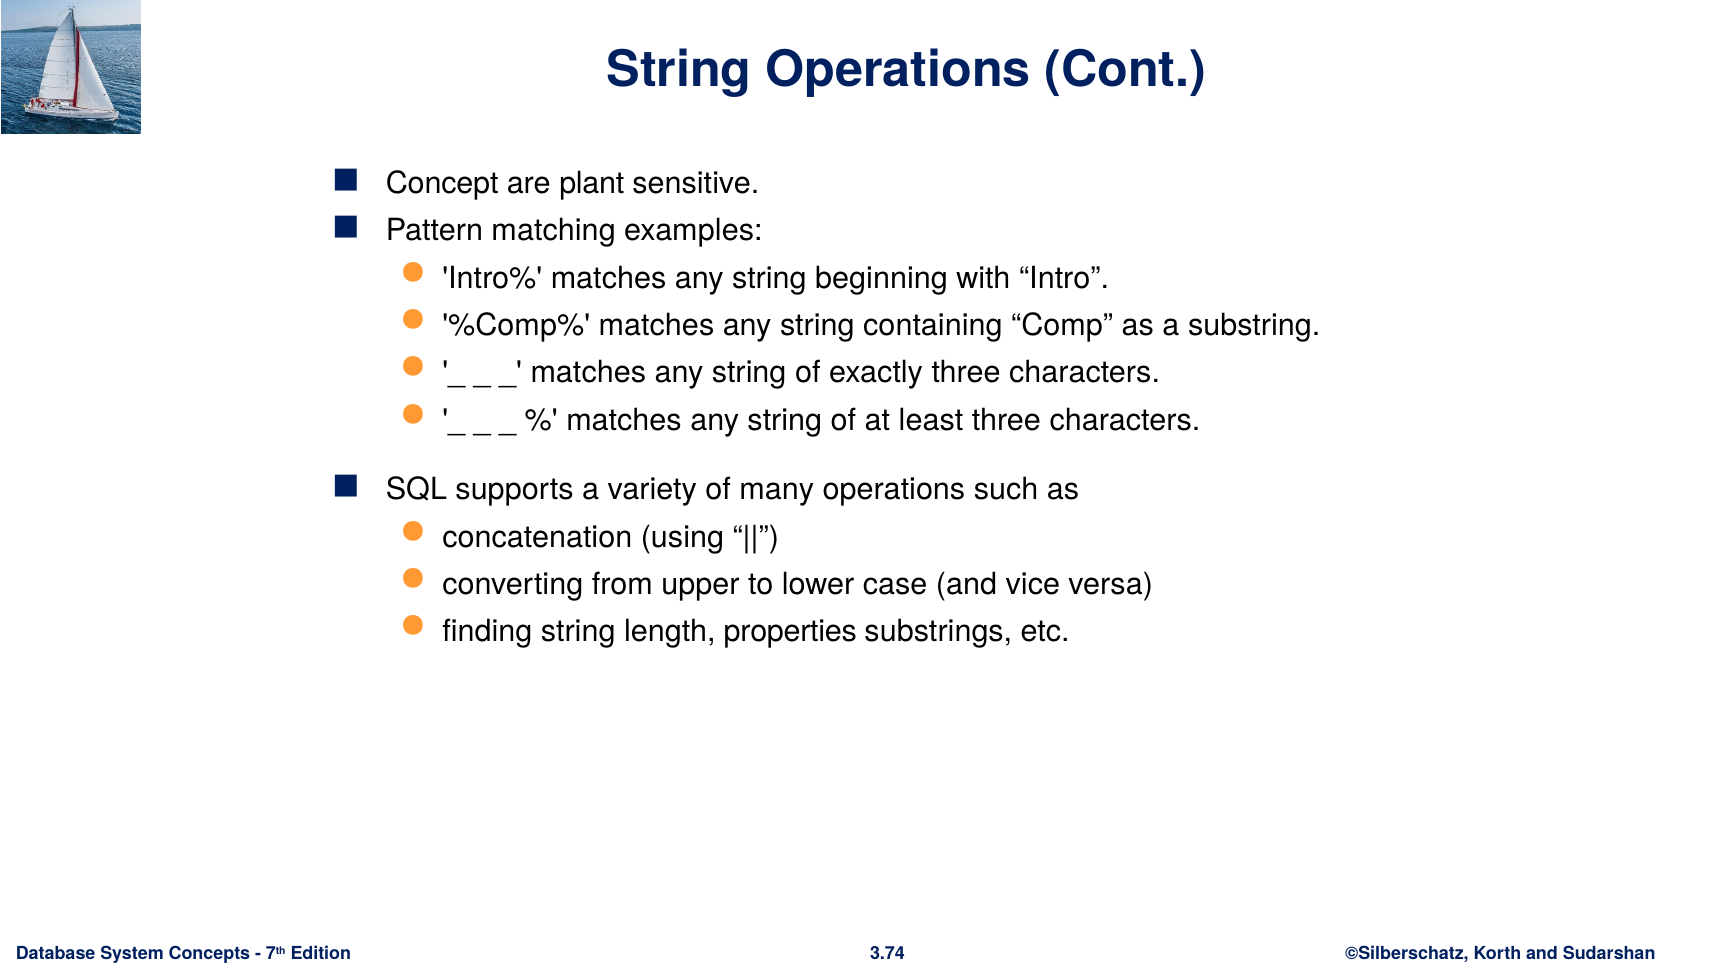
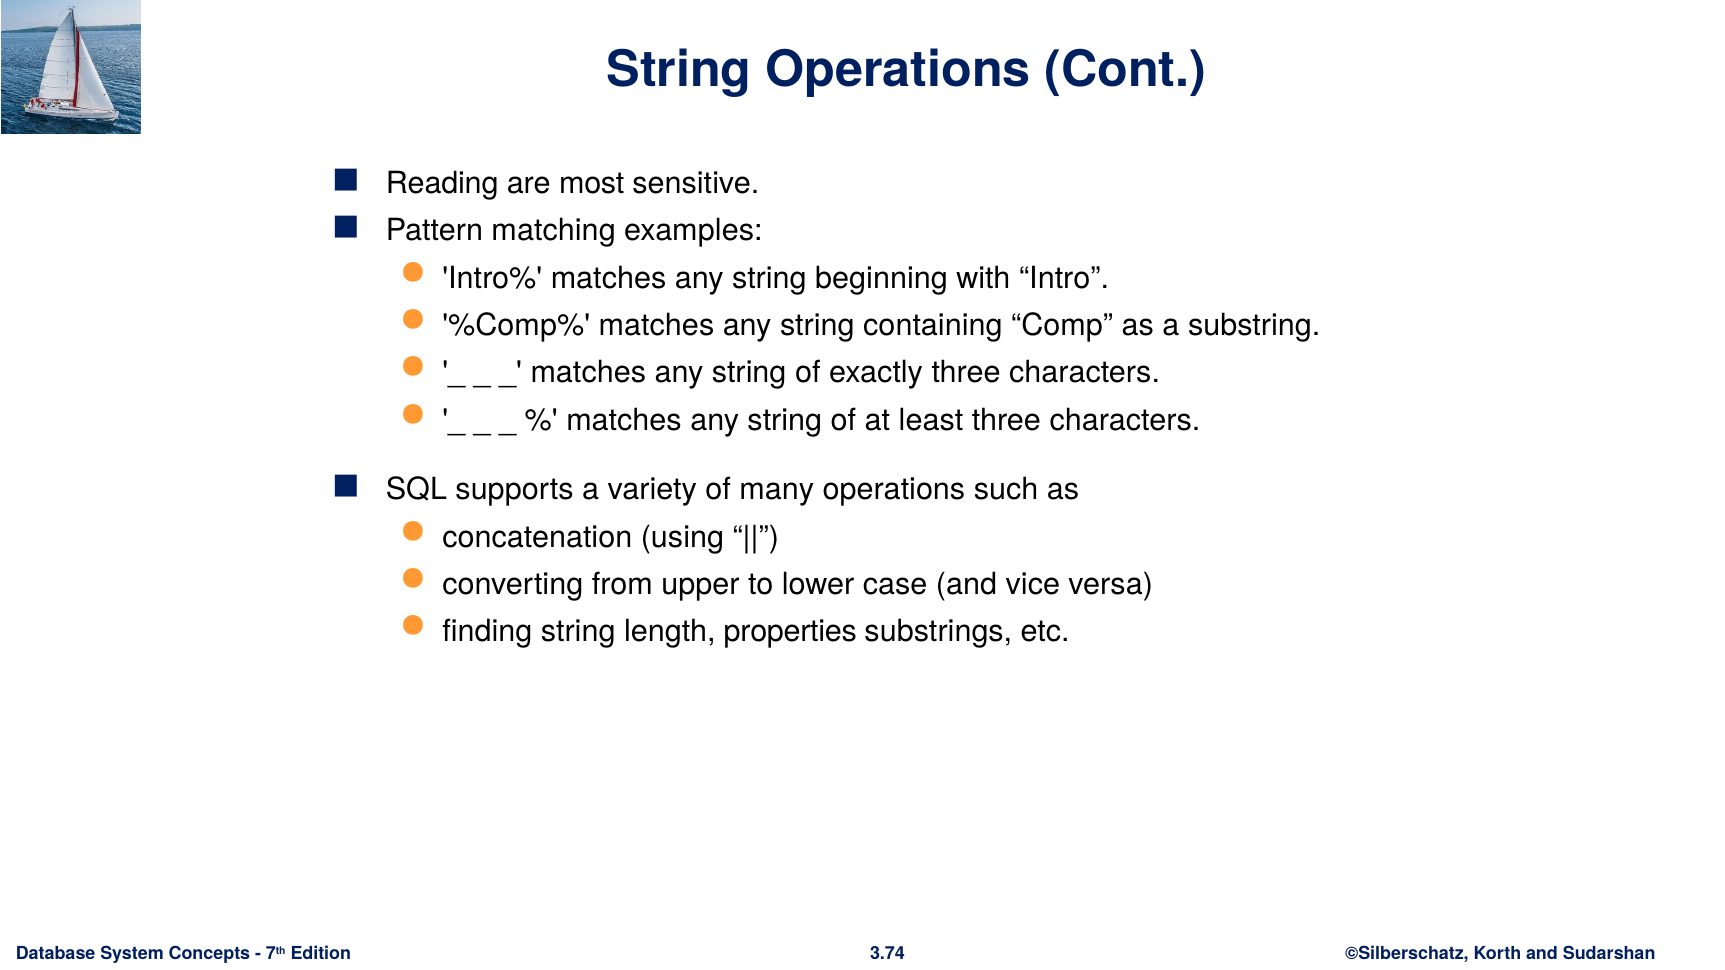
Concept: Concept -> Reading (442, 184)
plant: plant -> most (592, 184)
